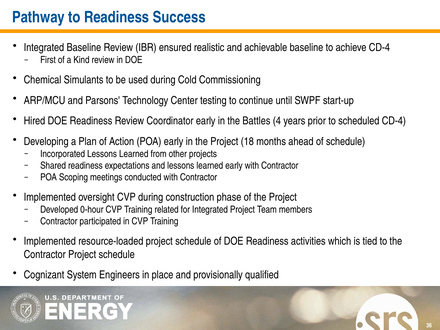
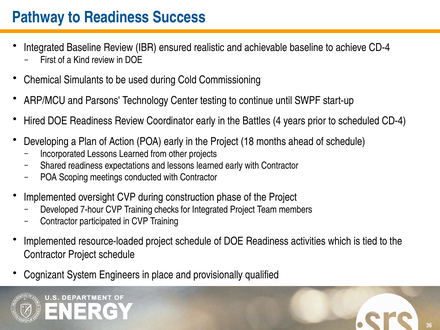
0-hour: 0-hour -> 7-hour (92, 210)
related: related -> checks (167, 210)
